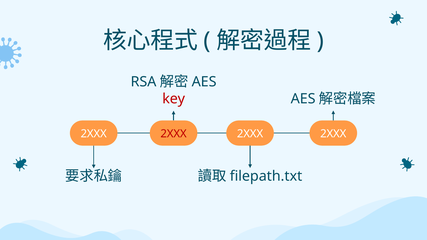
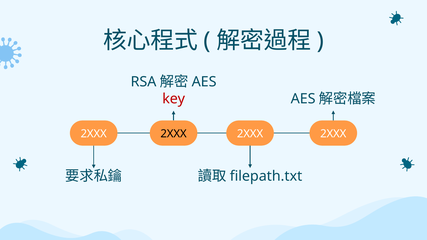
2XXX colour: red -> black (174, 134)
